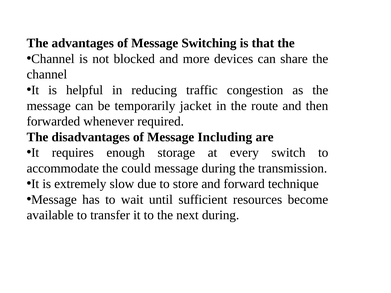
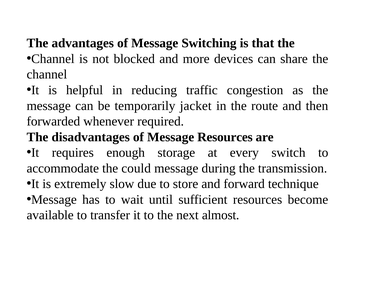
Message Including: Including -> Resources (225, 137)
next during: during -> almost (221, 215)
